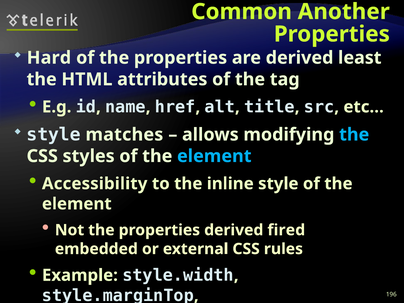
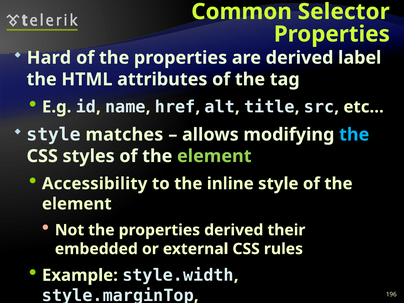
Another: Another -> Selector (344, 12)
least: least -> label (360, 58)
element colour: light blue -> light green (214, 156)
fired: fired -> their (286, 230)
